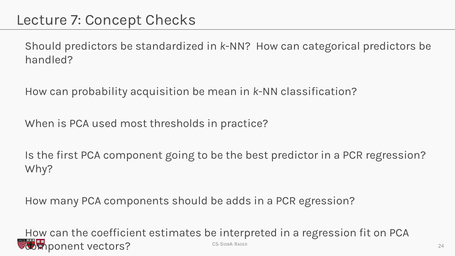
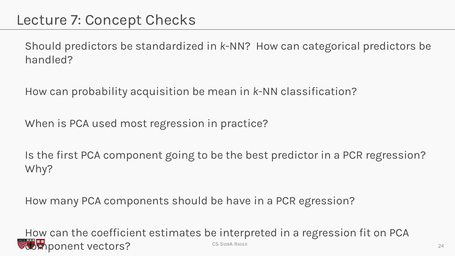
most thresholds: thresholds -> regression (177, 123)
adds: adds -> have (238, 201)
